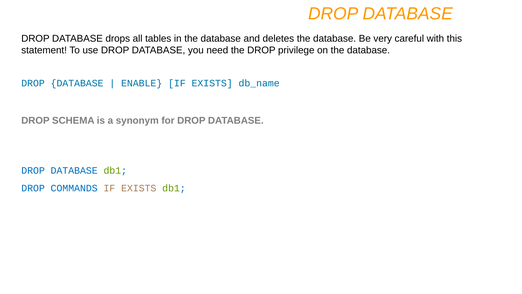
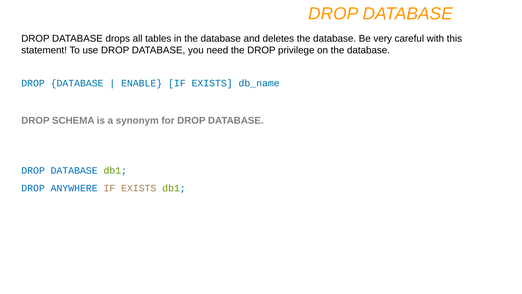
COMMANDS: COMMANDS -> ANYWHERE (74, 188)
